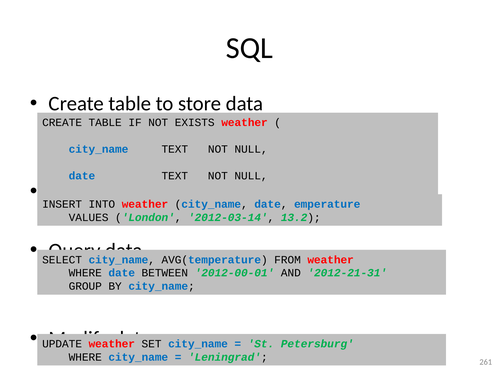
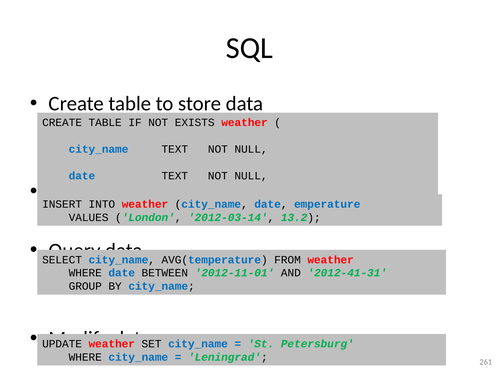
2012-00-01: 2012-00-01 -> 2012-11-01 (234, 273)
2012-21-31: 2012-21-31 -> 2012-41-31 (347, 273)
